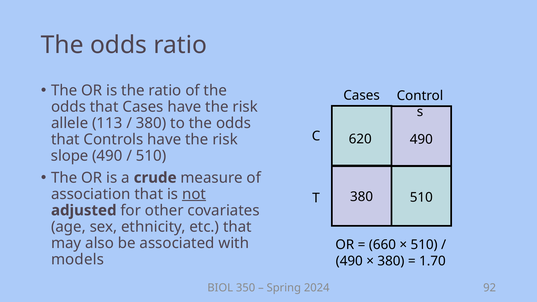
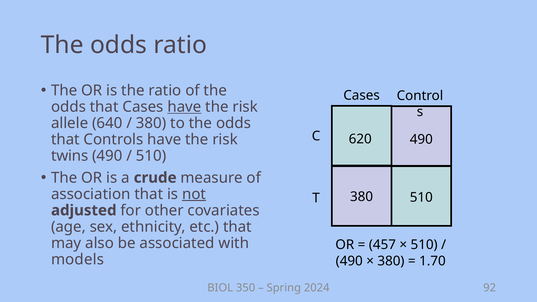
have underline: none -> present (184, 107)
113: 113 -> 640 (107, 123)
slope: slope -> twins (70, 156)
660: 660 -> 457 (382, 245)
